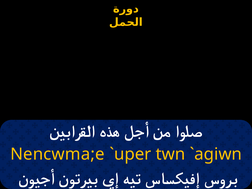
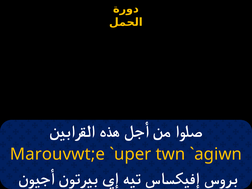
Nencwma;e: Nencwma;e -> Marouvwt;e (57, 154)
